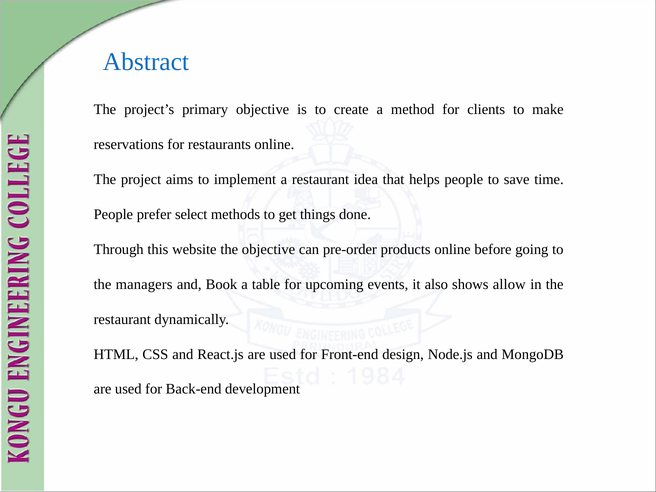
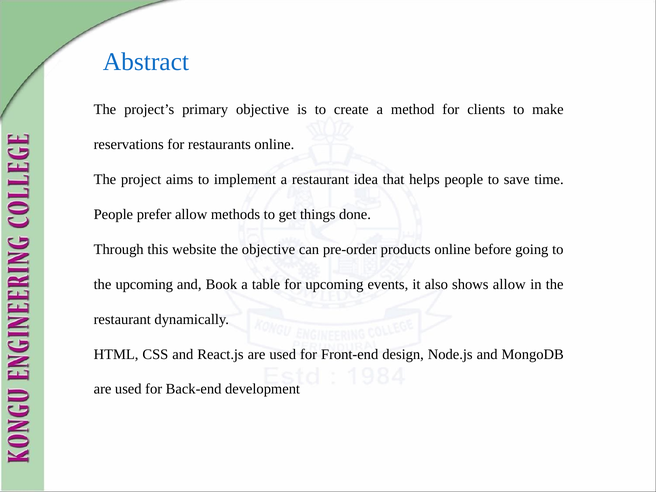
prefer select: select -> allow (191, 214)
the managers: managers -> upcoming (144, 284)
